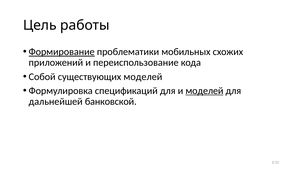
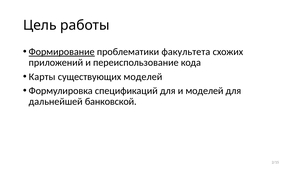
мобильных: мобильных -> факультета (186, 52)
Собой: Собой -> Карты (42, 77)
моделей underline: present -> none (204, 91)
